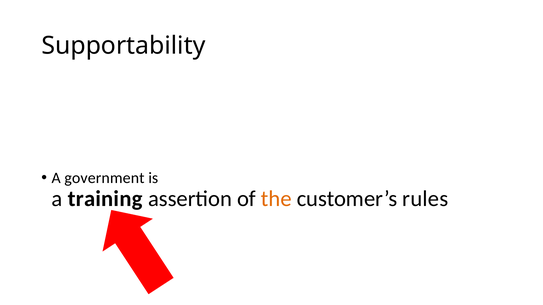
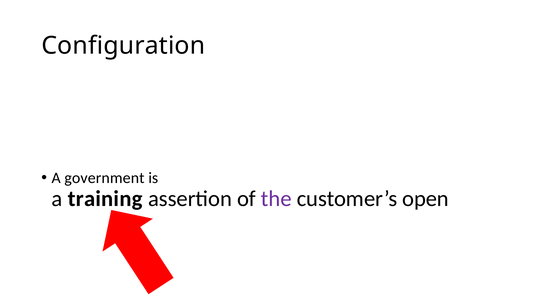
Supportability: Supportability -> Configuration (123, 46)
the colour: orange -> purple (276, 199)
rules: rules -> open (425, 199)
